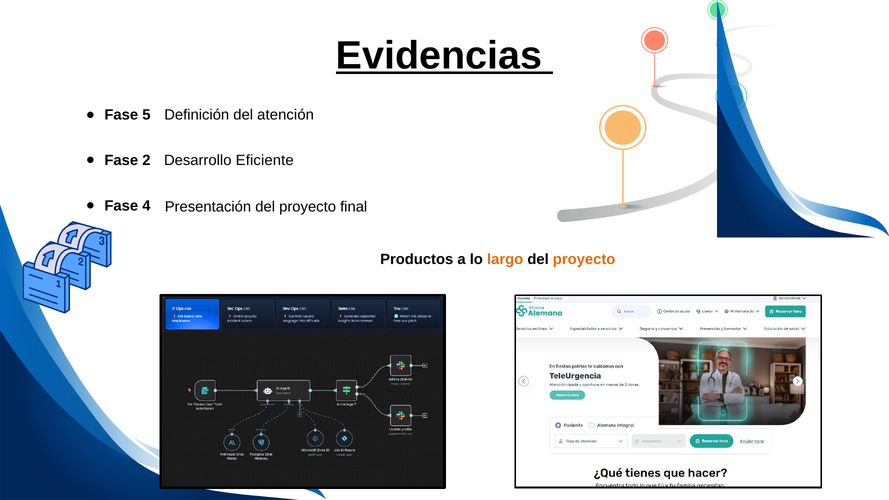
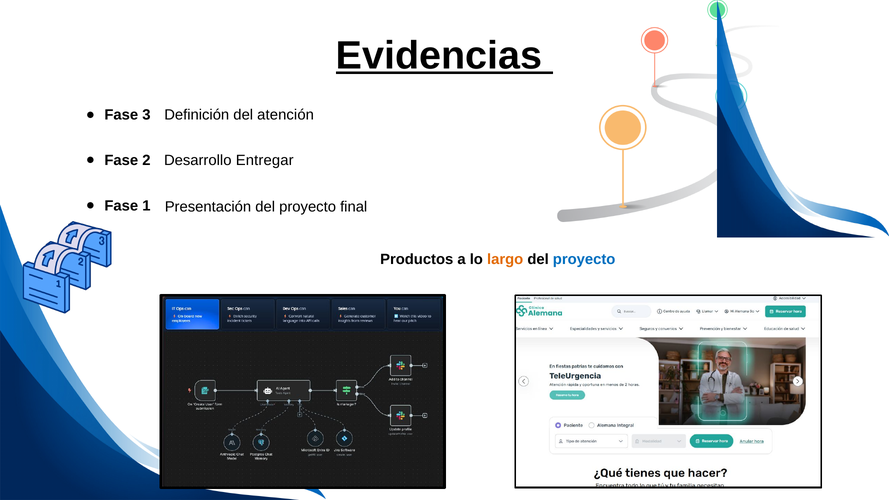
5: 5 -> 3 (146, 115)
Eficiente: Eficiente -> Entregar (265, 160)
4: 4 -> 1 (146, 206)
proyecto colour: orange -> blue (584, 260)
